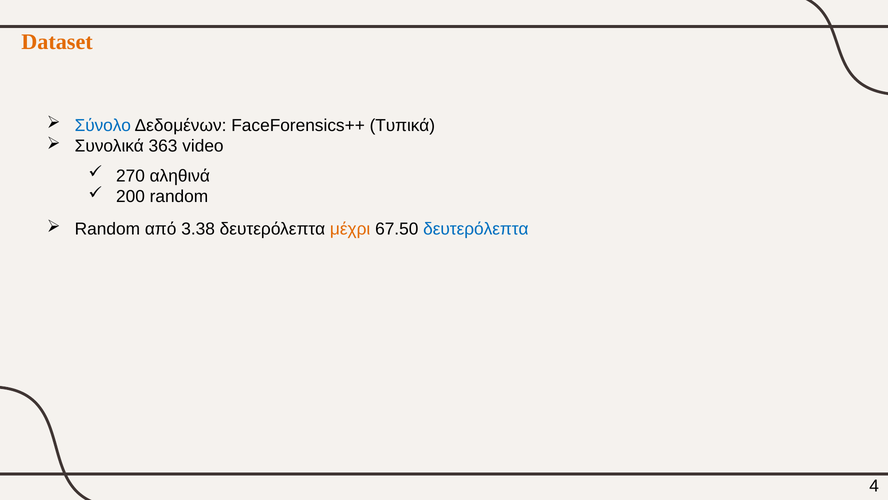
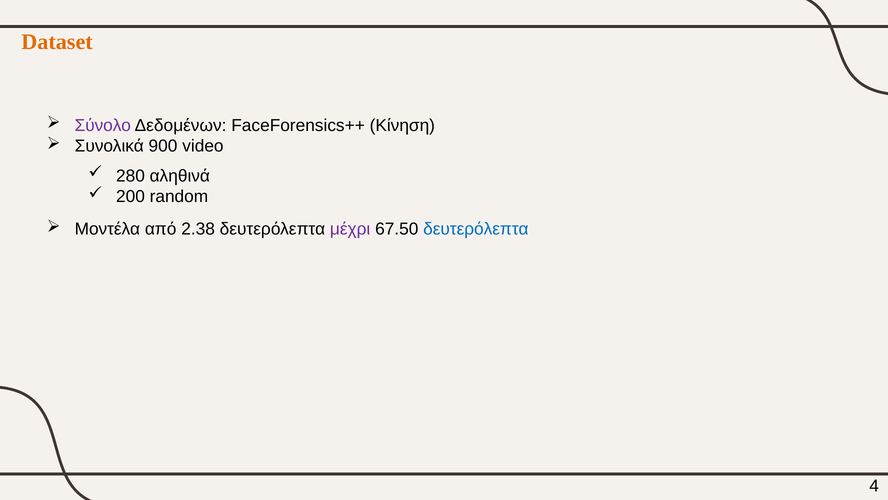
Σύνολο colour: blue -> purple (103, 125)
Τυπικά: Τυπικά -> Κίνηση (402, 125)
363: 363 -> 900 (163, 146)
270: 270 -> 280 (130, 176)
Random: Random -> Μοντέλα (107, 229)
3.38: 3.38 -> 2.38 (198, 229)
μέχρι colour: orange -> purple (350, 229)
